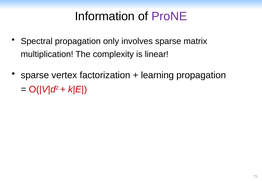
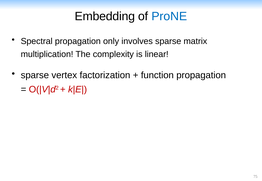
Information: Information -> Embedding (105, 16)
ProNE colour: purple -> blue (169, 16)
learning: learning -> function (157, 75)
